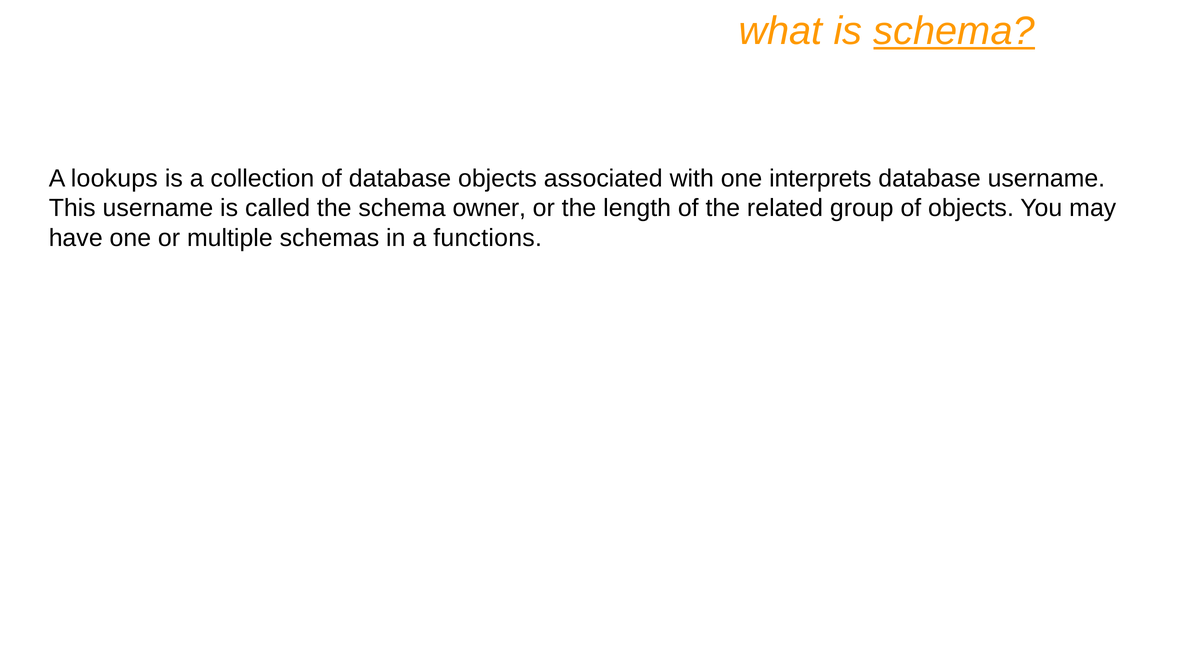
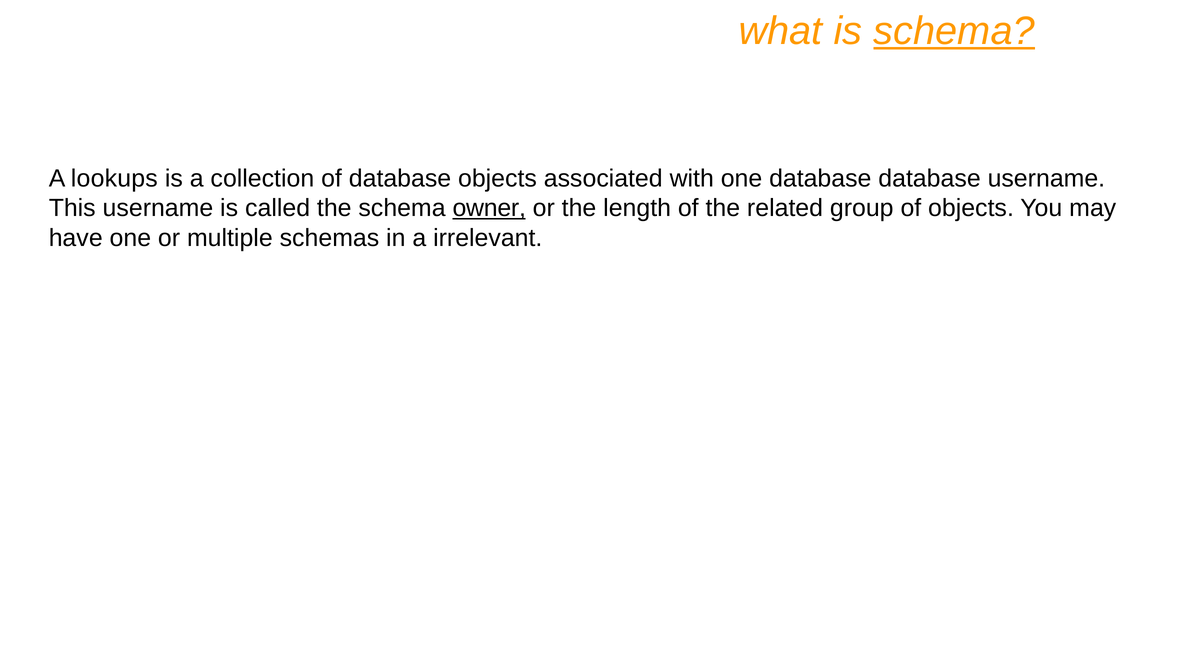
one interprets: interprets -> database (820, 178)
owner underline: none -> present (489, 208)
functions: functions -> irrelevant (488, 238)
